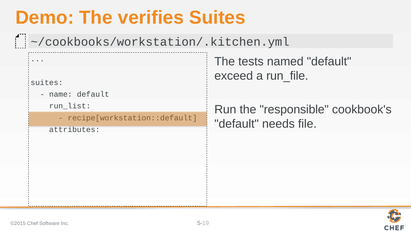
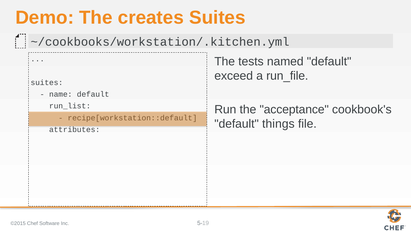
verifies: verifies -> creates (151, 18)
responsible: responsible -> acceptance (294, 110)
needs: needs -> things (278, 124)
